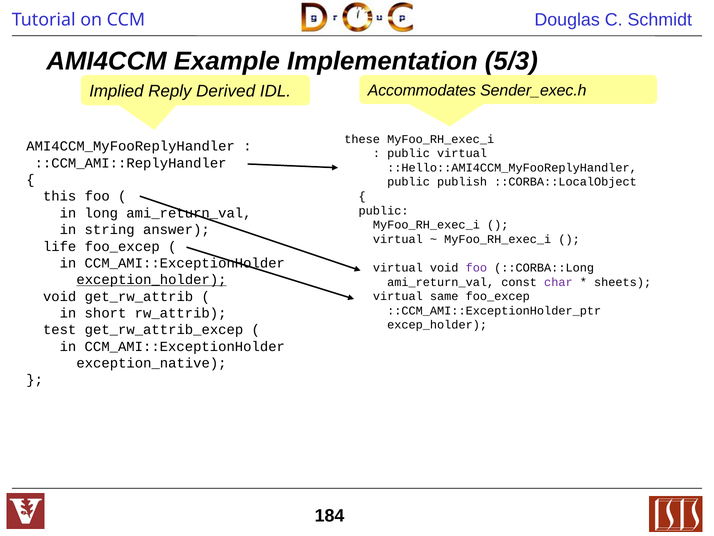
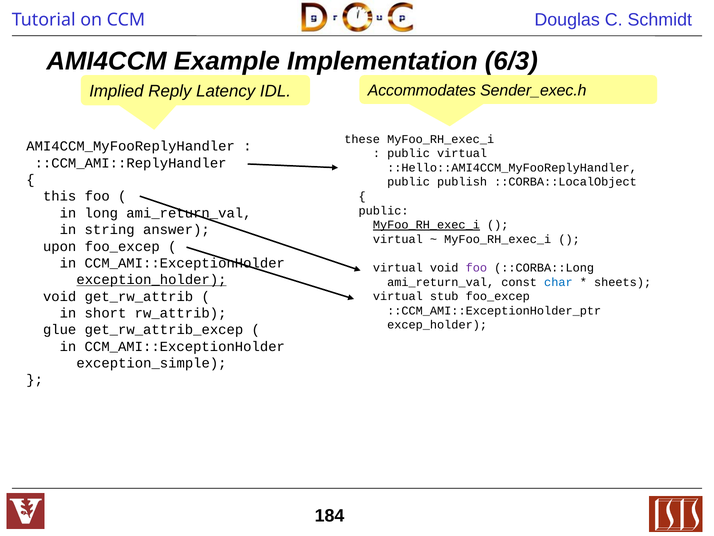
5/3: 5/3 -> 6/3 (511, 61)
Derived: Derived -> Latency (226, 91)
MyFoo_RH_exec_i underline: none -> present (426, 225)
life: life -> upon (60, 246)
char colour: purple -> blue (558, 282)
same: same -> stub (444, 296)
test: test -> glue (60, 330)
exception_native: exception_native -> exception_simple (152, 363)
